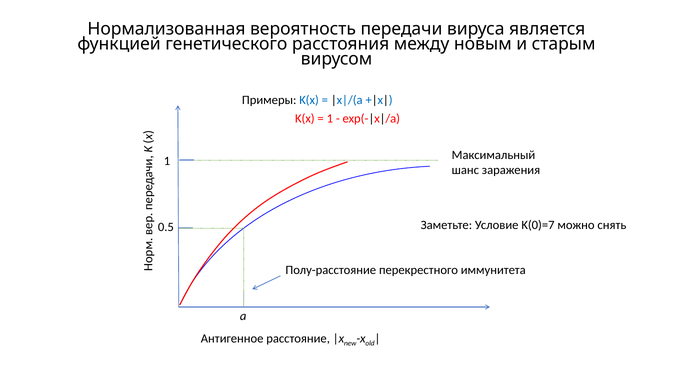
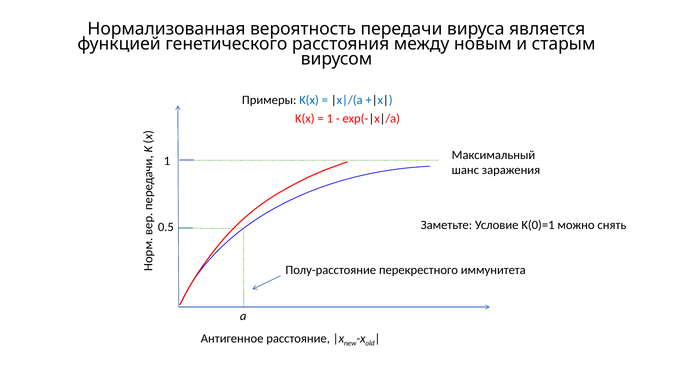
K(0)=7: K(0)=7 -> K(0)=1 (538, 225)
